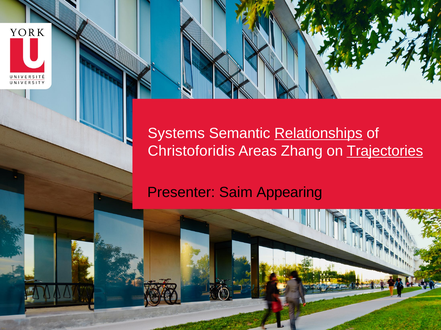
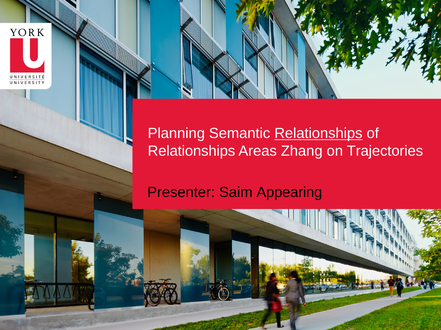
Systems: Systems -> Planning (176, 134)
Christoforidis: Christoforidis -> Relationships (191, 151)
Trajectories underline: present -> none (385, 151)
